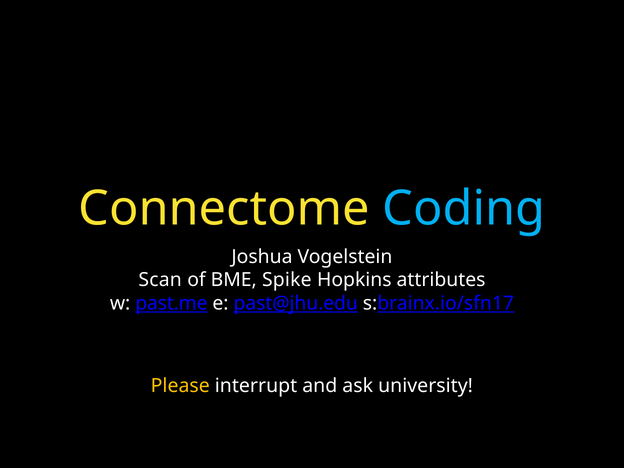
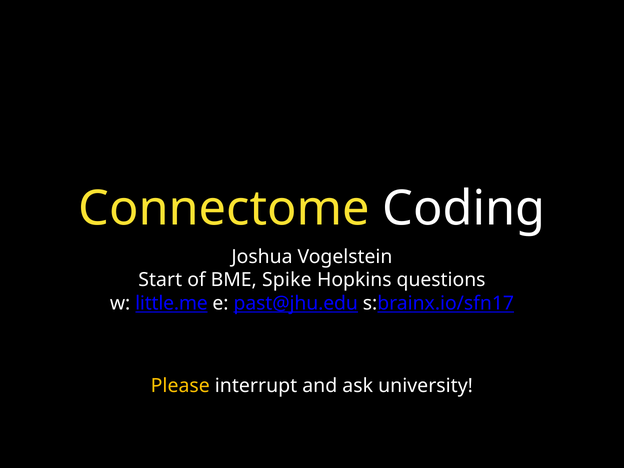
Coding colour: light blue -> white (464, 209)
Scan: Scan -> Start (160, 280)
attributes: attributes -> questions (441, 280)
past.me: past.me -> little.me (171, 303)
